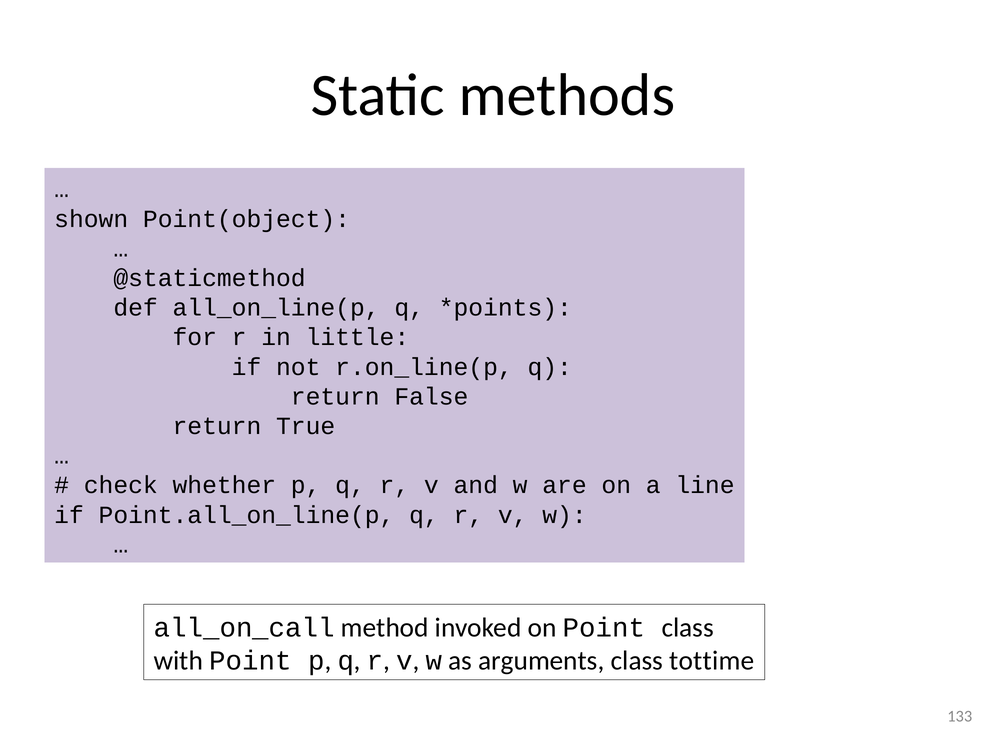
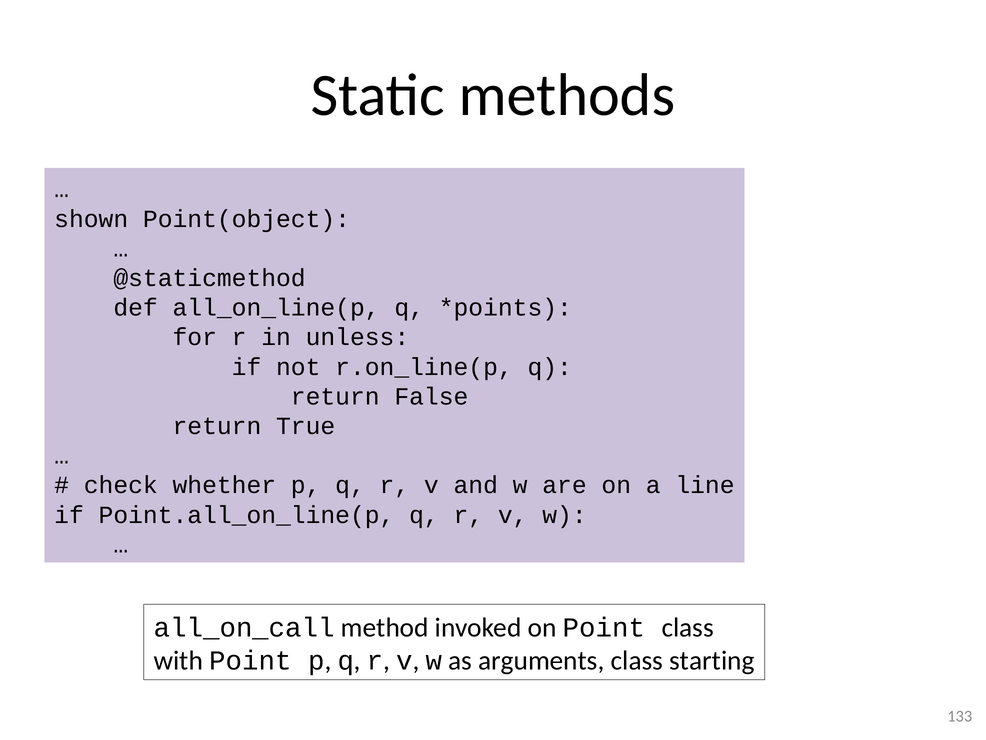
little: little -> unless (357, 337)
tottime: tottime -> starting (712, 660)
